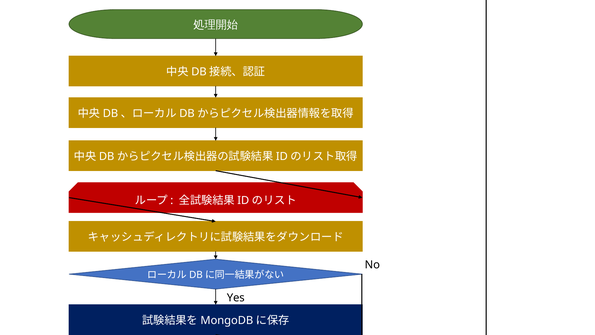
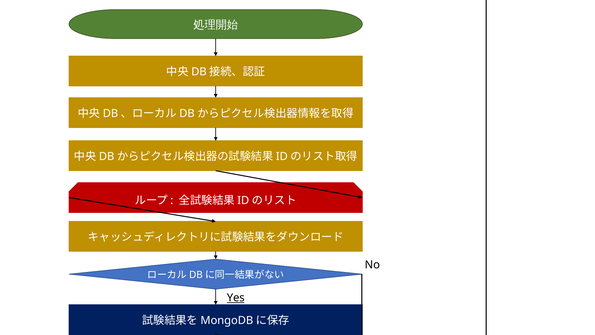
Yes underline: none -> present (236, 298)
